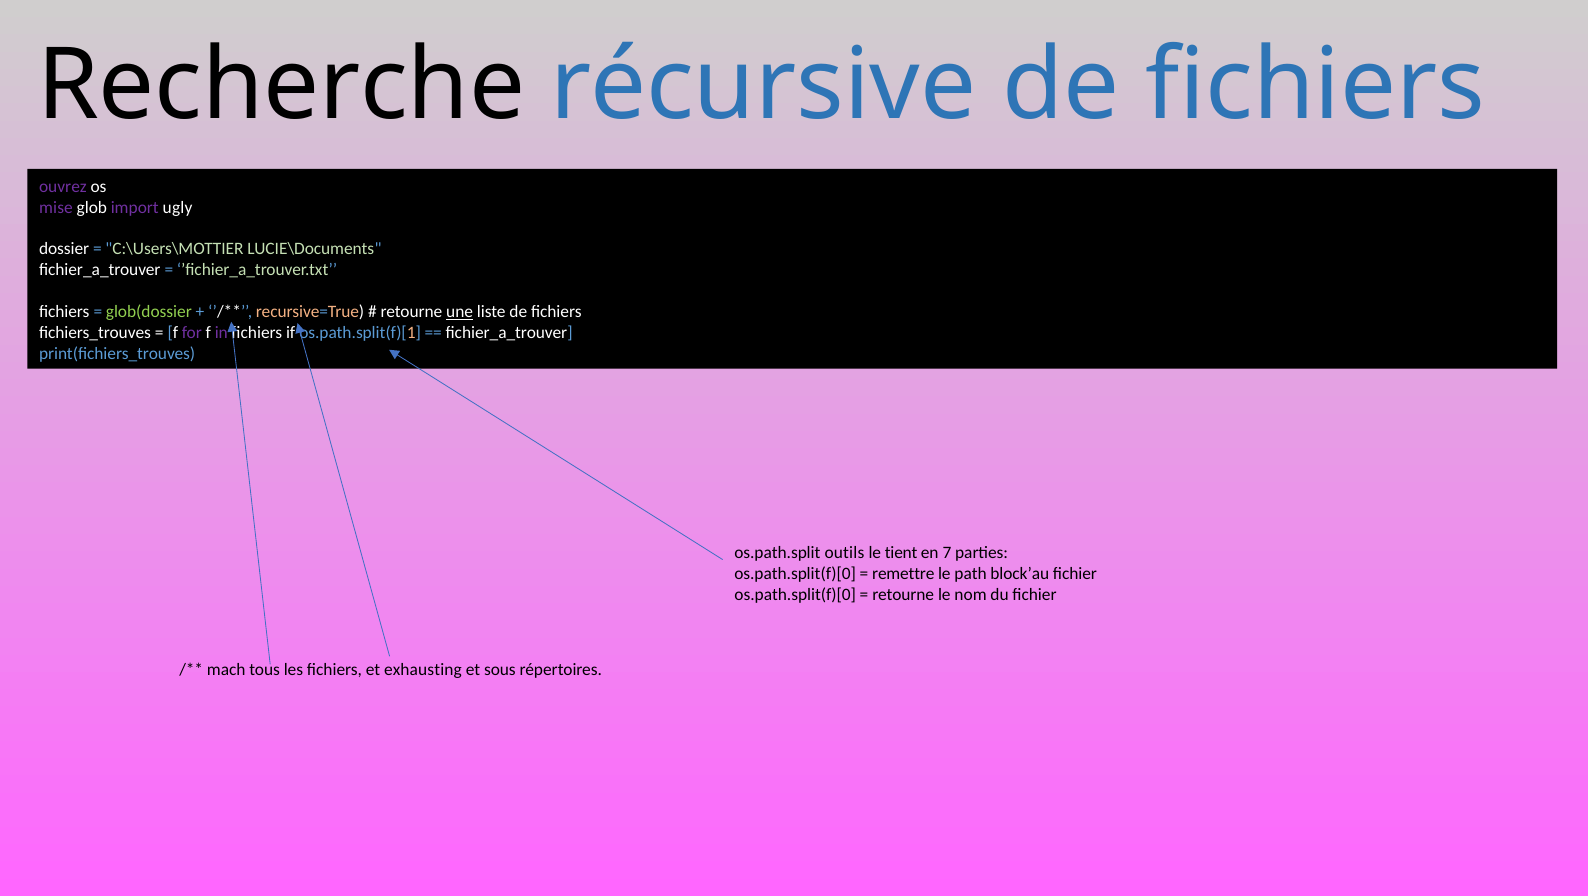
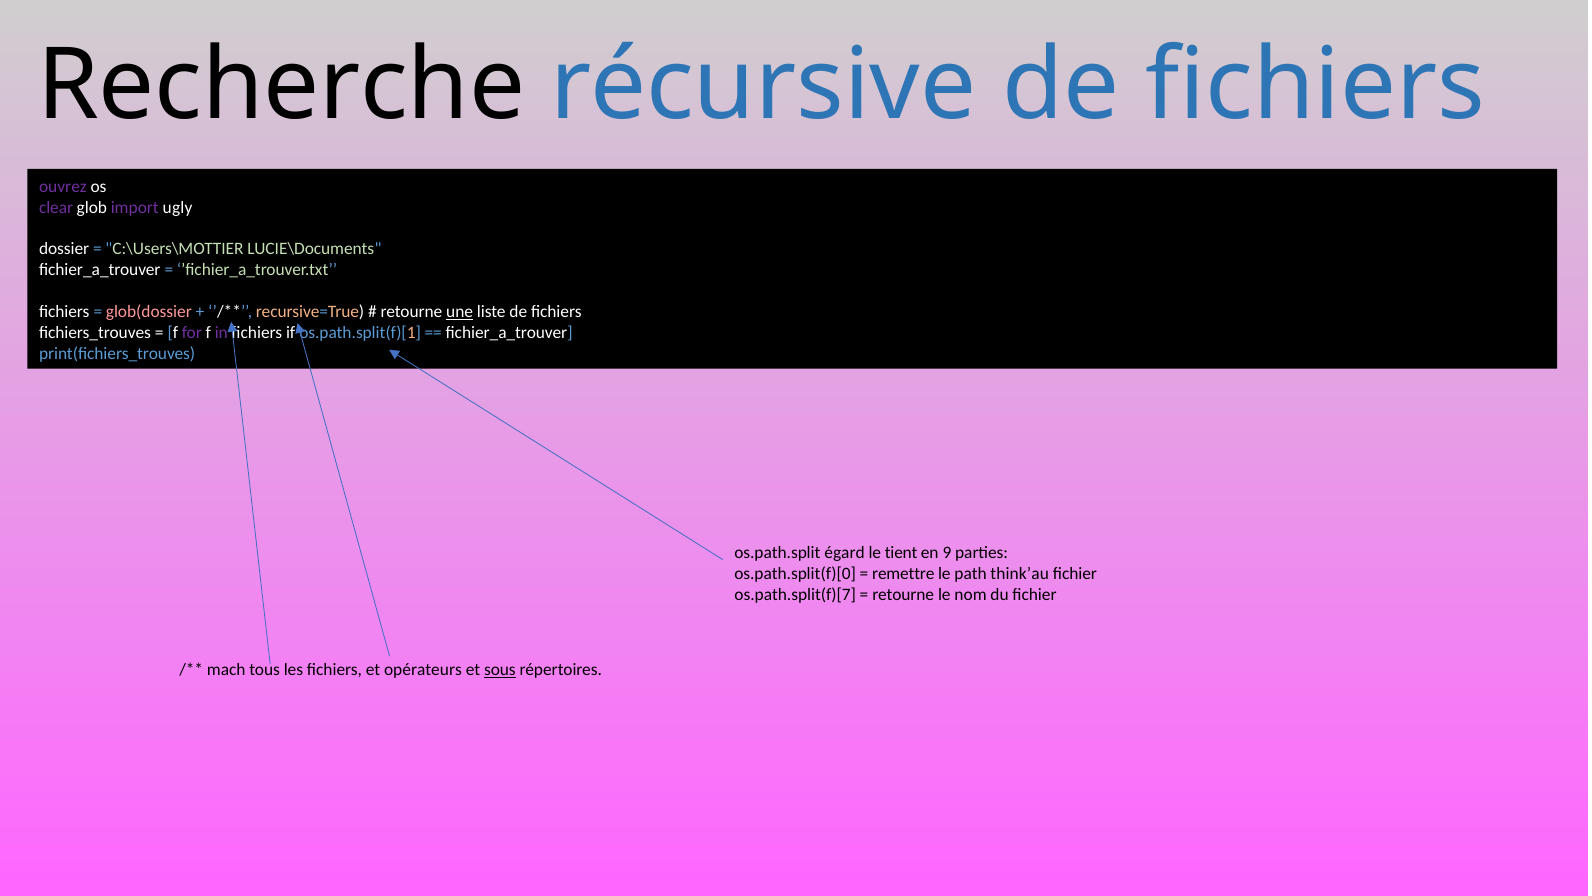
mise: mise -> clear (56, 207)
glob(dossier colour: light green -> pink (149, 312)
outils: outils -> égard (845, 553)
7: 7 -> 9 (947, 553)
block’au: block’au -> think’au (1020, 574)
os.path.split(f)[0: os.path.split(f)[0 -> os.path.split(f)[7 (795, 594)
exhausting: exhausting -> opérateurs (423, 669)
sous underline: none -> present (500, 669)
